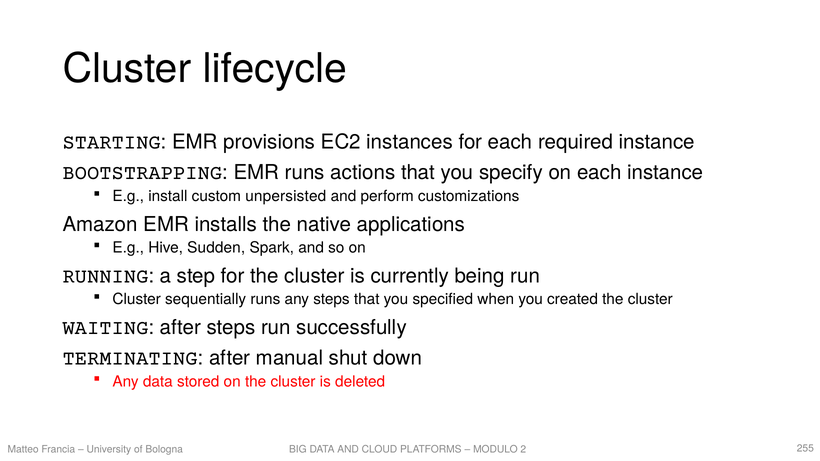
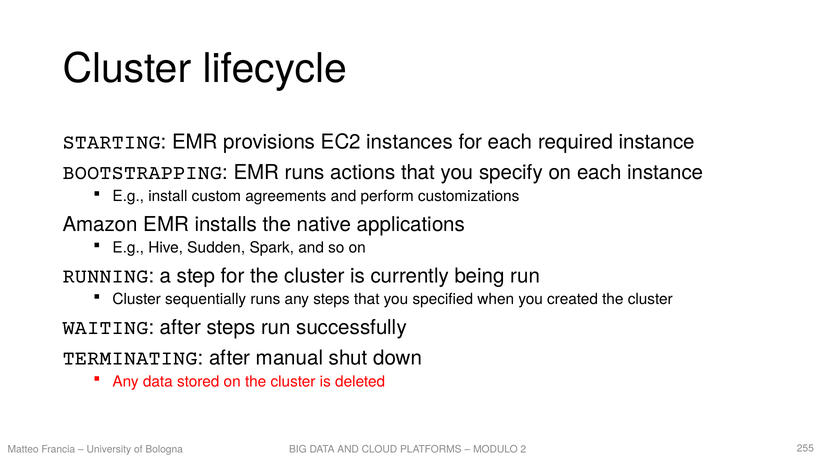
unpersisted: unpersisted -> agreements (286, 196)
